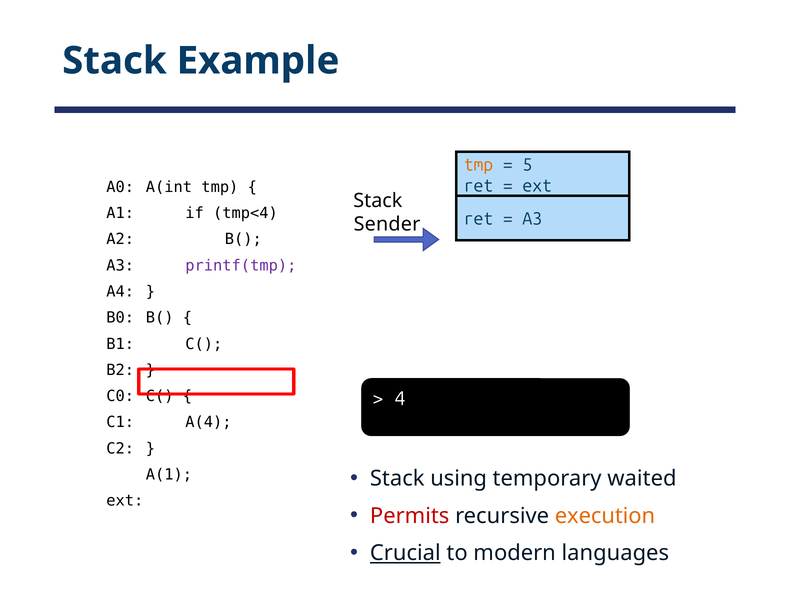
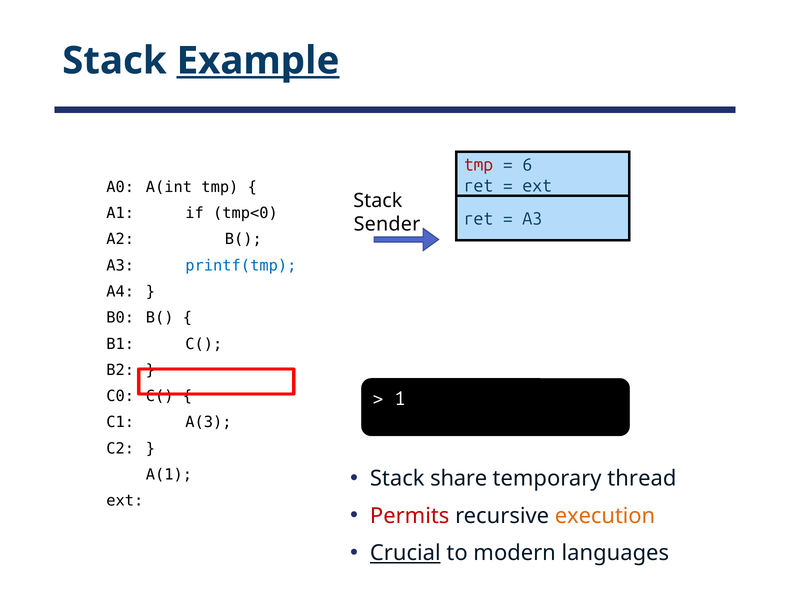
Example underline: none -> present (258, 61)
tmp colour: orange -> red (479, 165)
5: 5 -> 6 (527, 165)
tmp<4: tmp<4 -> tmp<0 (245, 213)
printf(tmp colour: purple -> blue (241, 265)
4: 4 -> 1 (400, 398)
A(4: A(4 -> A(3 (208, 422)
using: using -> share (459, 478)
waited: waited -> thread (642, 478)
